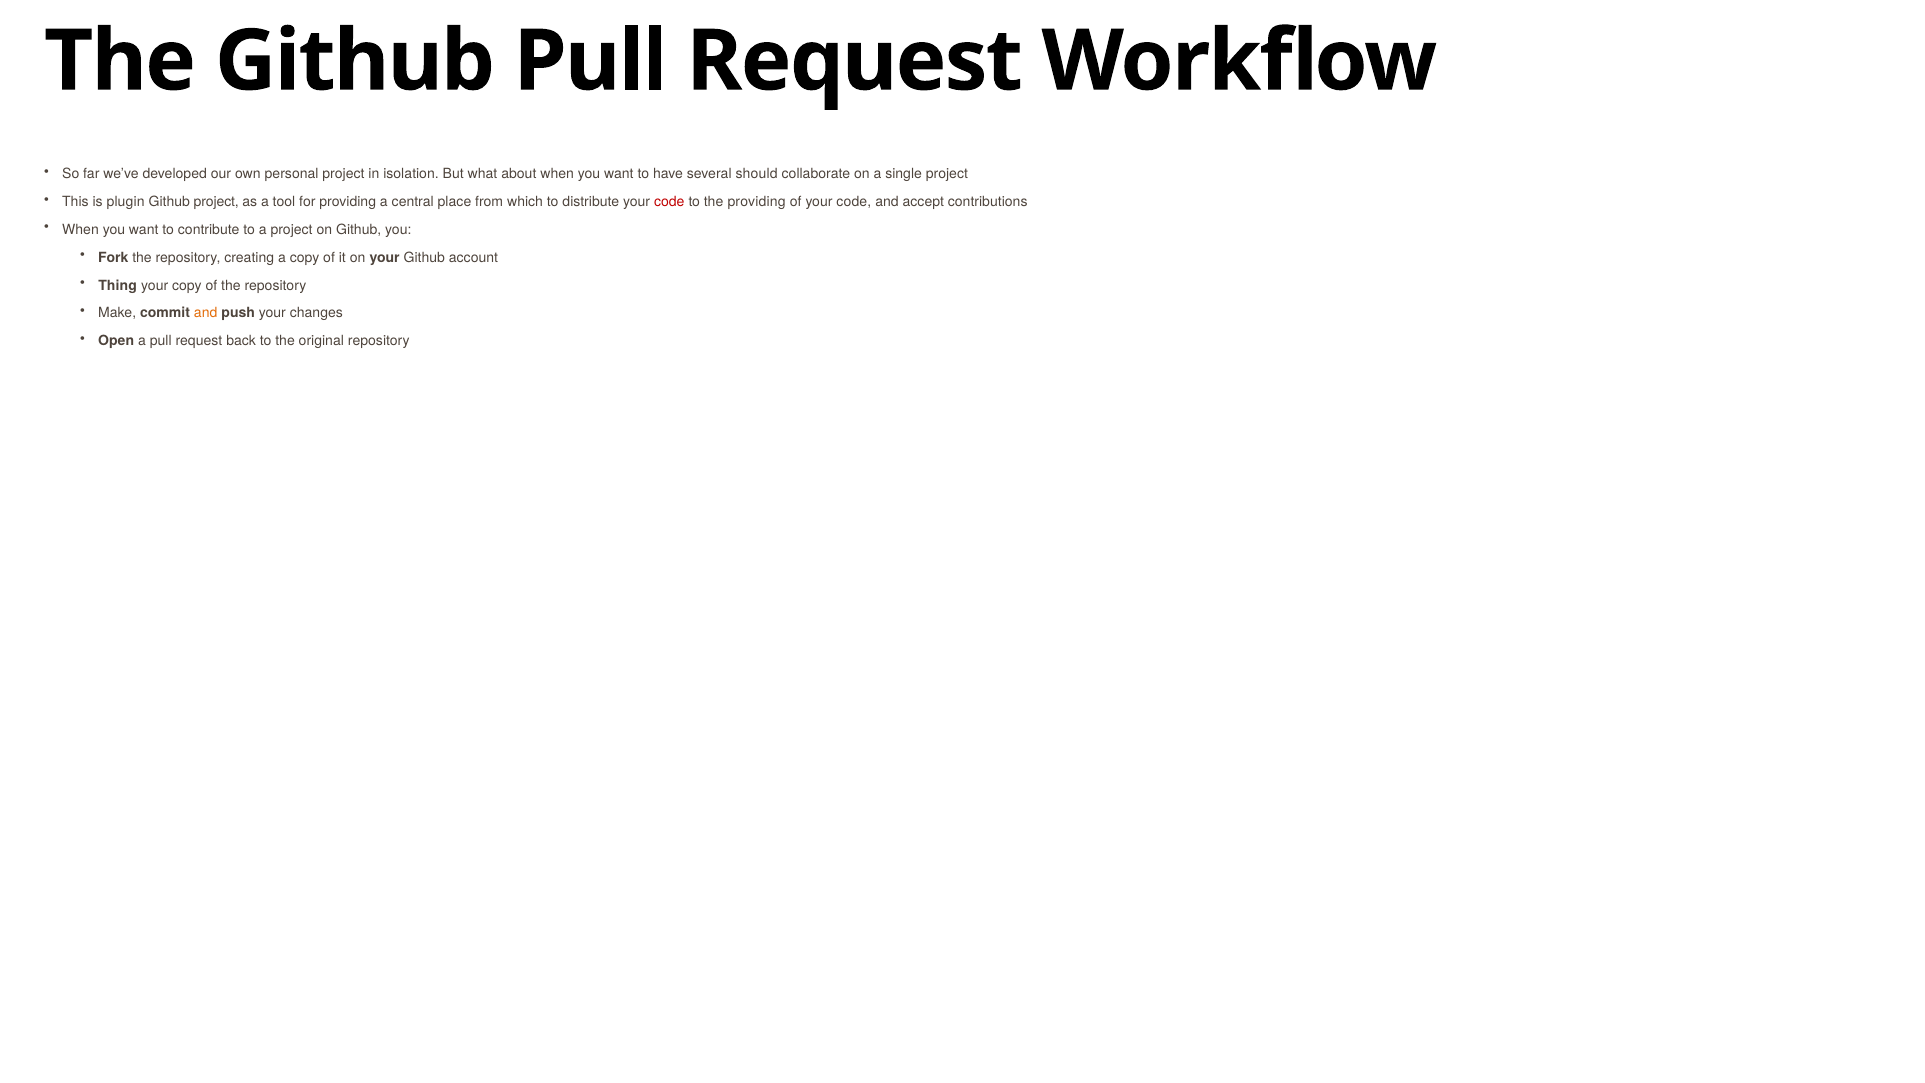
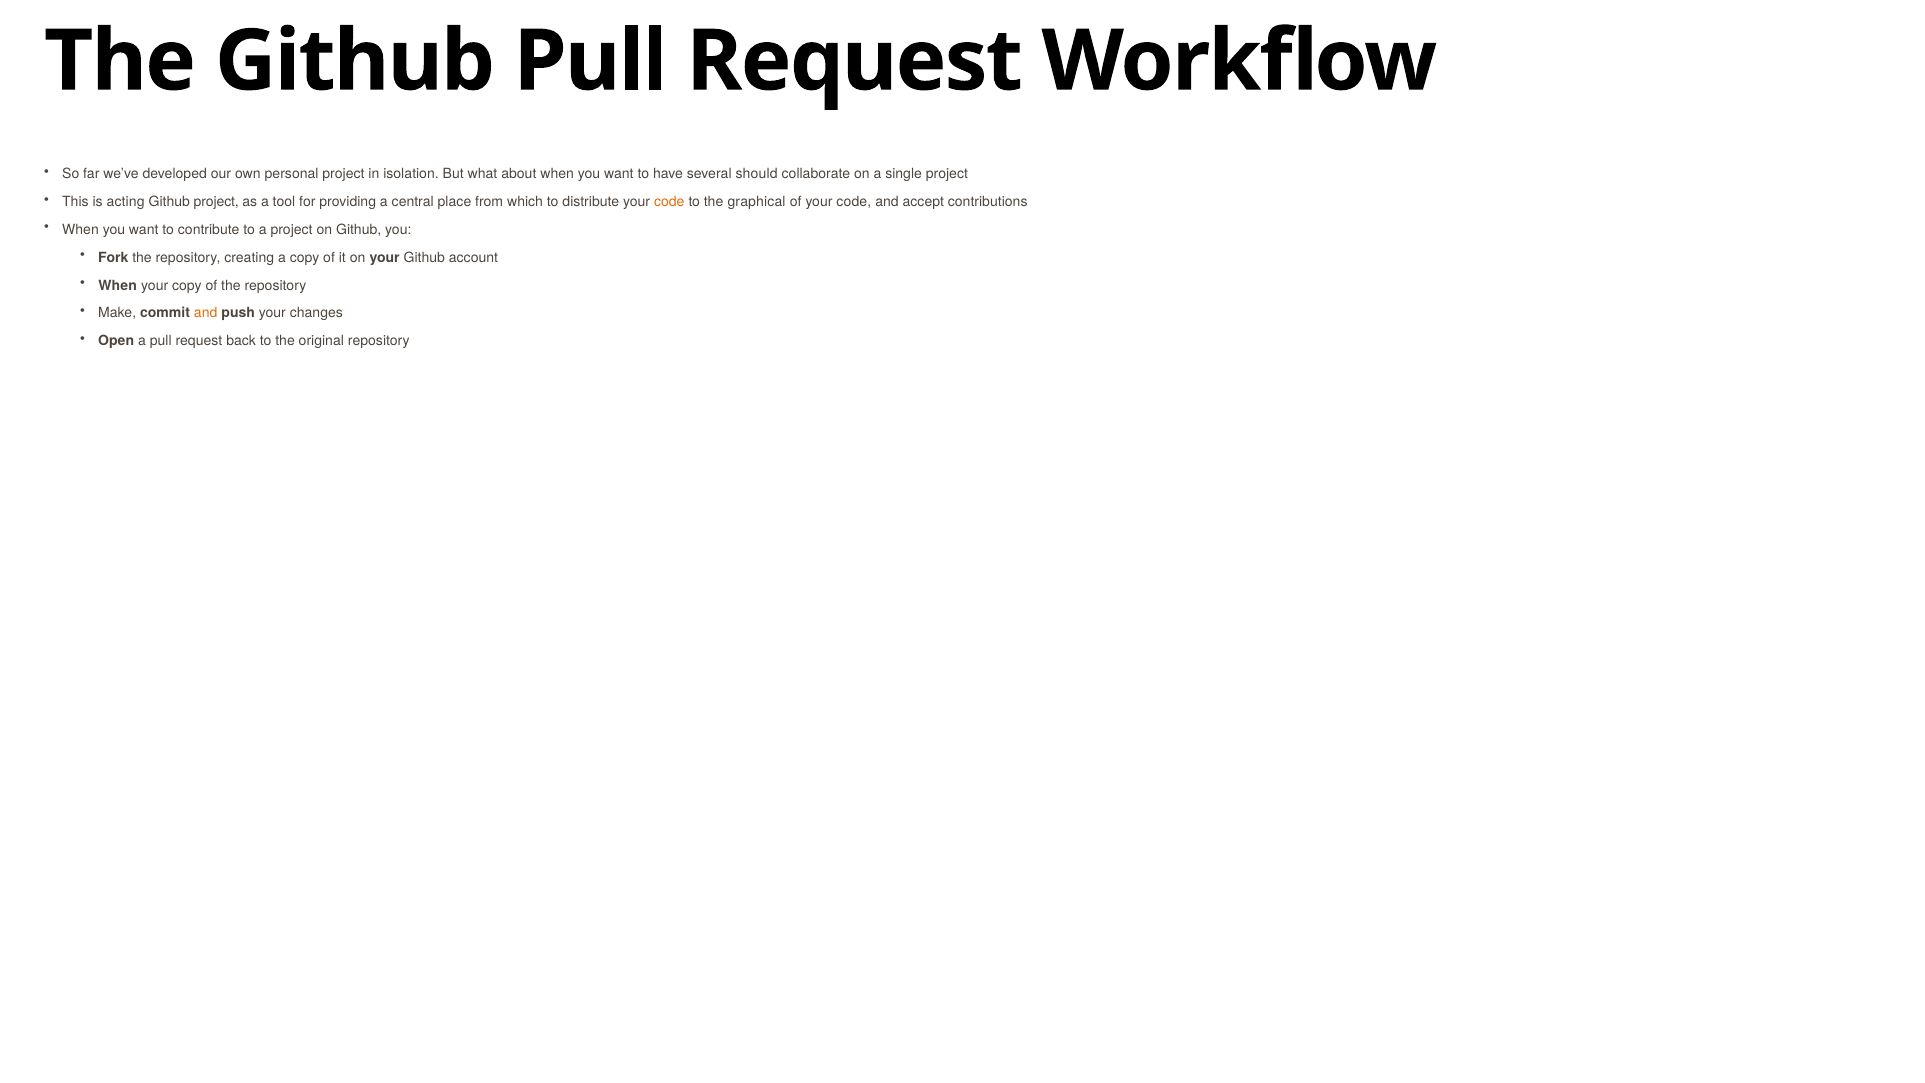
plugin: plugin -> acting (126, 202)
code colour: red -> orange (669, 202)
the providing: providing -> graphical (757, 202)
Thing: Thing -> When (118, 285)
